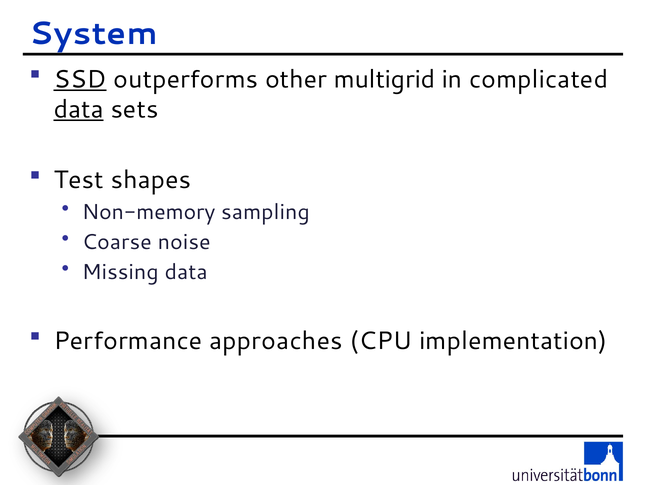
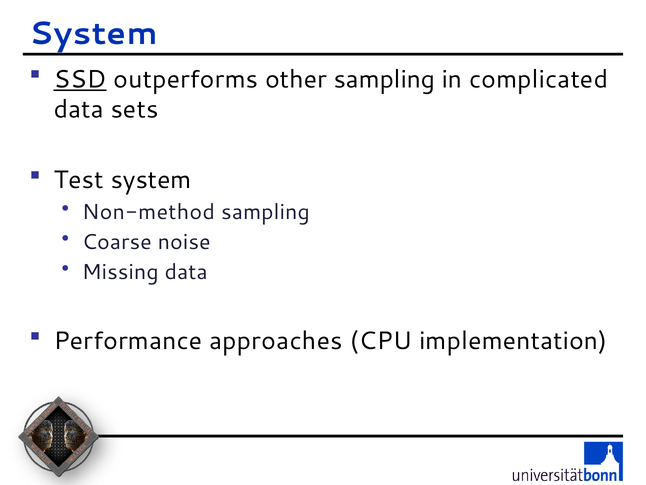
other multigrid: multigrid -> sampling (385, 79)
data underline: present -> none (79, 109)
Test shapes: shapes -> system (151, 180)
Non-memory: Non-memory -> Non-method (148, 212)
